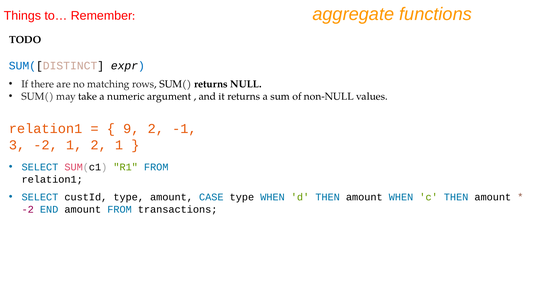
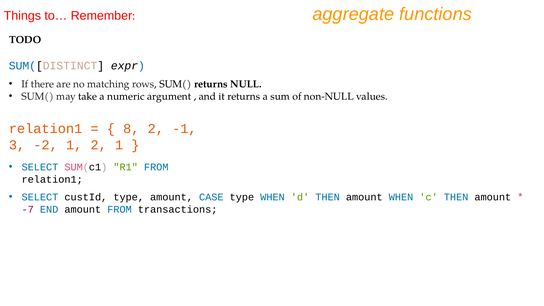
9: 9 -> 8 (131, 129)
-2: -2 -> -7 (28, 209)
